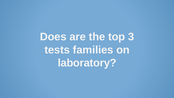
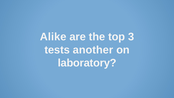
Does: Does -> Alike (53, 37)
families: families -> another (93, 50)
